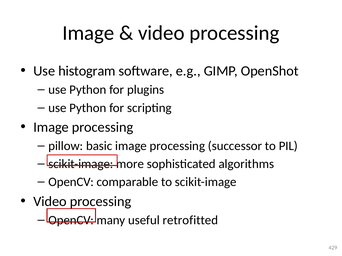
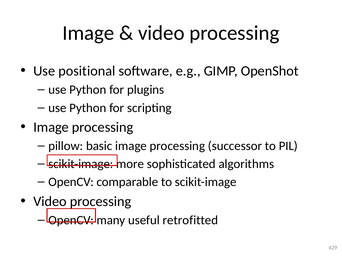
histogram: histogram -> positional (87, 71)
